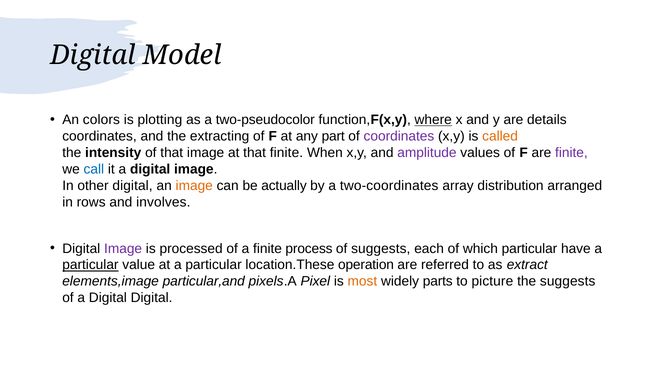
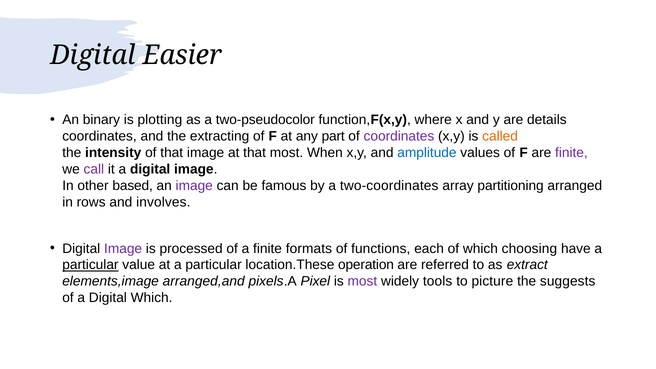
Model: Model -> Easier (182, 55)
colors: colors -> binary (101, 120)
where underline: present -> none (433, 120)
that finite: finite -> most (287, 153)
amplitude colour: purple -> blue (427, 153)
call colour: blue -> purple (94, 169)
other digital: digital -> based (133, 186)
image colour: orange -> purple (194, 186)
actually: actually -> famous (284, 186)
distribution: distribution -> partitioning (511, 186)
process: process -> formats (309, 249)
of suggests: suggests -> functions (381, 249)
which particular: particular -> choosing (529, 249)
particular,and: particular,and -> arranged,and (204, 281)
most colour: orange -> purple (362, 281)
parts: parts -> tools (438, 281)
Digital Digital: Digital -> Which (152, 298)
